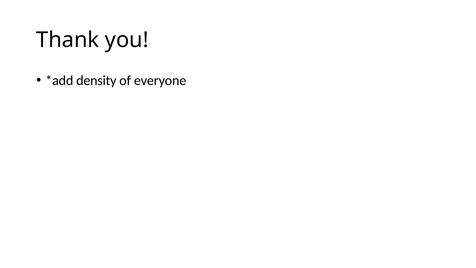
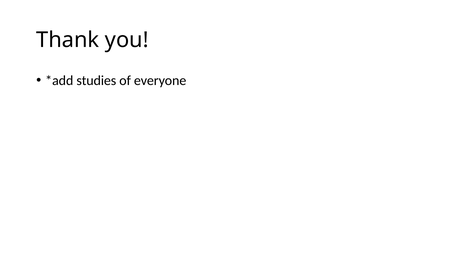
density: density -> studies (96, 80)
